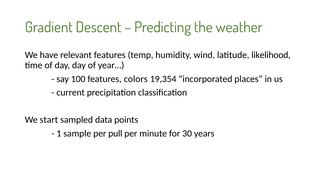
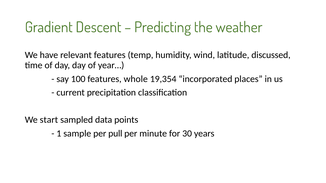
likelihood: likelihood -> discussed (271, 55)
colors: colors -> whole (136, 79)
